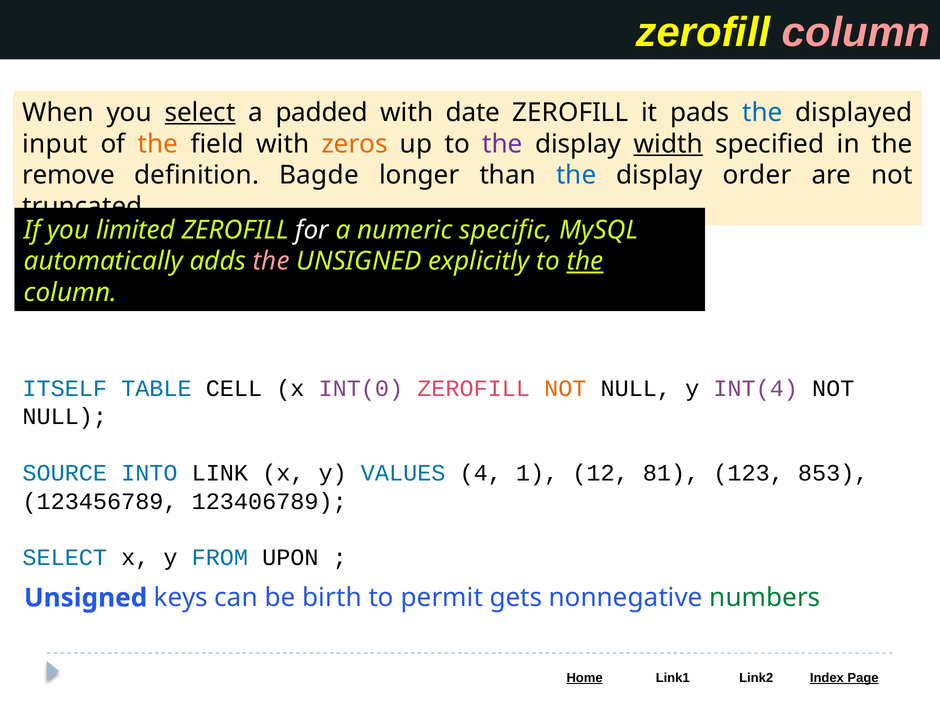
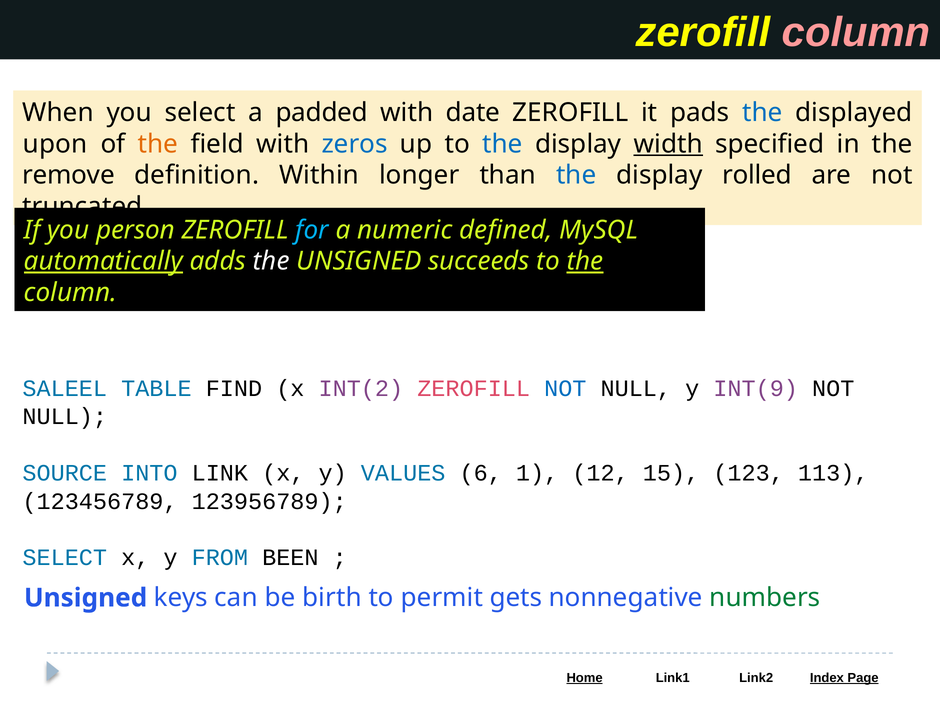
select underline: present -> none (200, 113)
input: input -> upon (55, 144)
zeros colour: orange -> blue (355, 144)
the colour: purple -> blue (502, 144)
Bagde: Bagde -> Within (319, 175)
order: order -> rolled (757, 175)
limited: limited -> person (136, 230)
for colour: white -> light blue (312, 230)
specific: specific -> defined (506, 230)
automatically underline: none -> present (103, 261)
the colour: pink -> white (271, 261)
explicitly: explicitly -> succeeds (479, 261)
ITSELF: ITSELF -> SALEEL (65, 388)
CELL: CELL -> FIND (234, 388)
INT(0: INT(0 -> INT(2 (361, 388)
NOT colour: orange -> blue (565, 388)
INT(4: INT(4 -> INT(9 (756, 388)
4: 4 -> 6 (481, 473)
81: 81 -> 15 (671, 473)
853: 853 -> 113 (833, 473)
123406789: 123406789 -> 123956789 (269, 501)
UPON: UPON -> BEEN (290, 558)
